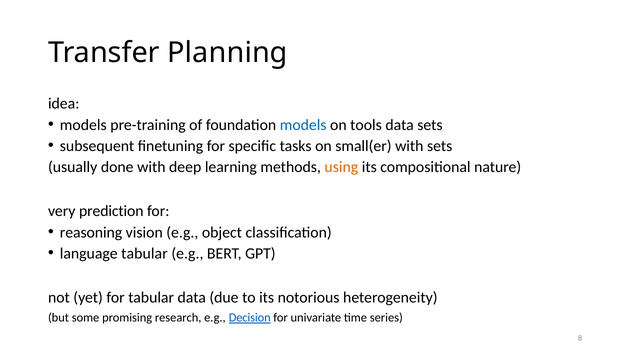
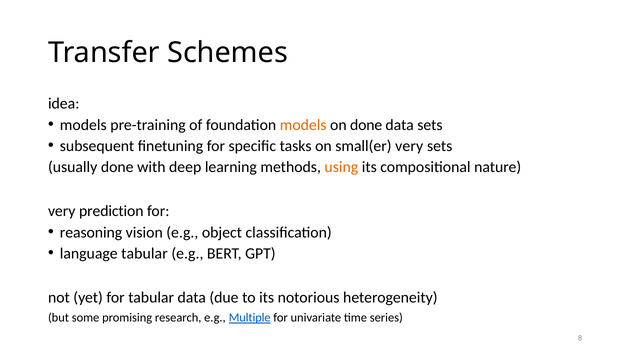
Planning: Planning -> Schemes (228, 53)
models colour: blue -> orange (303, 125)
on tools: tools -> done (366, 125)
small(er with: with -> very (409, 146)
Decision: Decision -> Multiple (250, 318)
